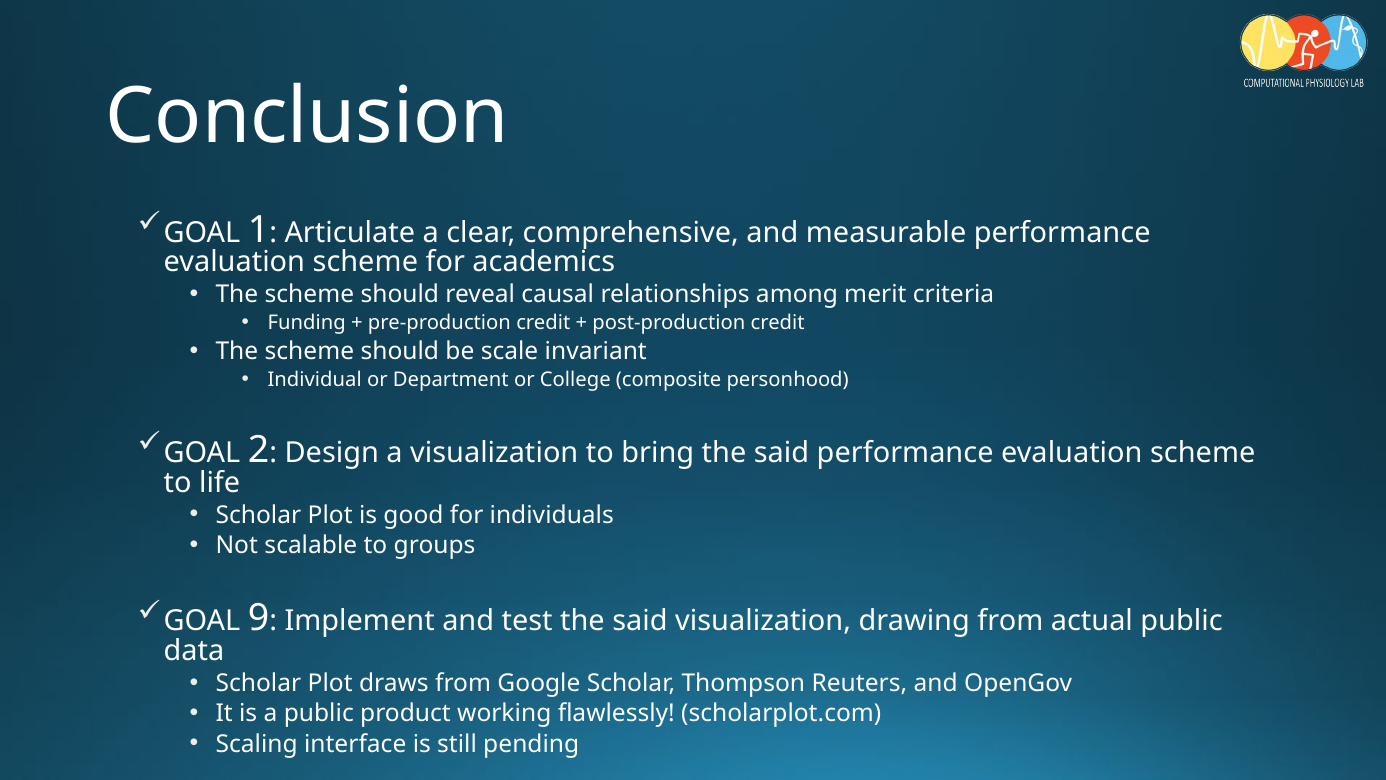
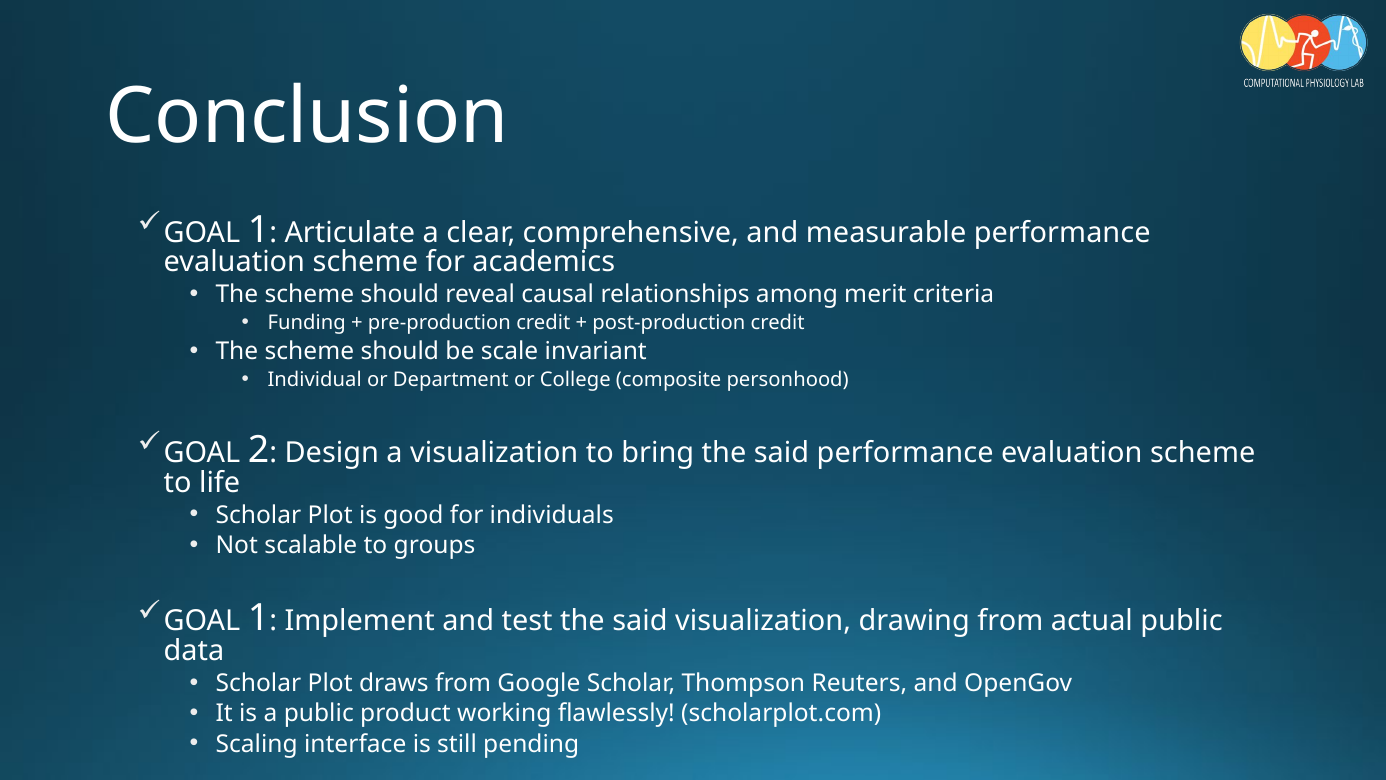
9: 9 -> 1 (259, 618)
